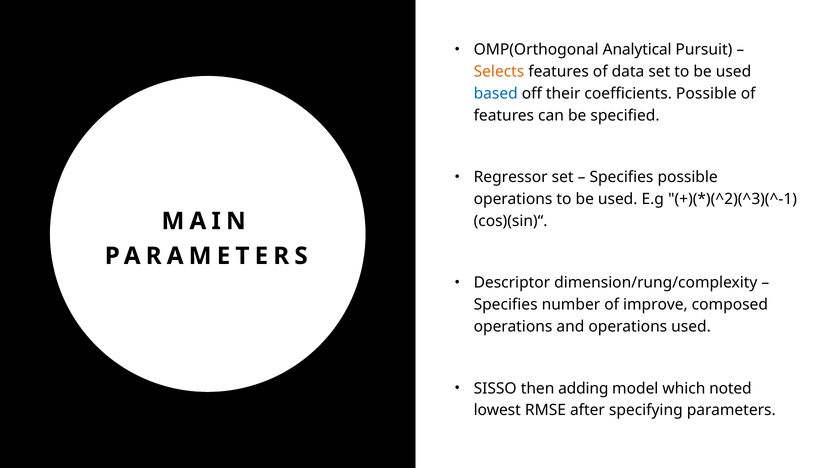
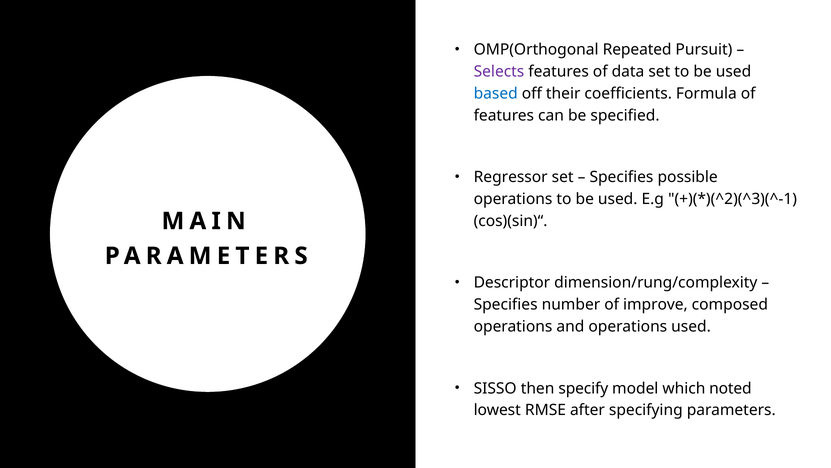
Analytical: Analytical -> Repeated (637, 50)
Selects colour: orange -> purple (499, 72)
coefficients Possible: Possible -> Formula (706, 93)
adding: adding -> specify (583, 388)
